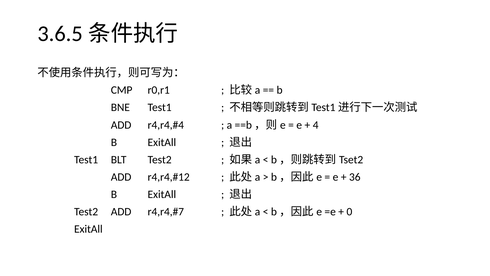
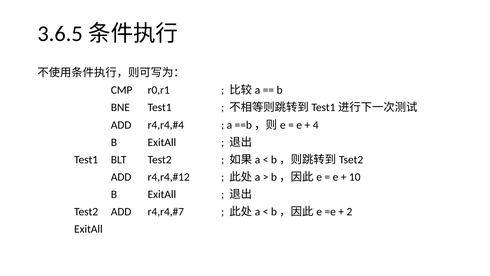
36: 36 -> 10 (355, 177)
0: 0 -> 2 (349, 211)
